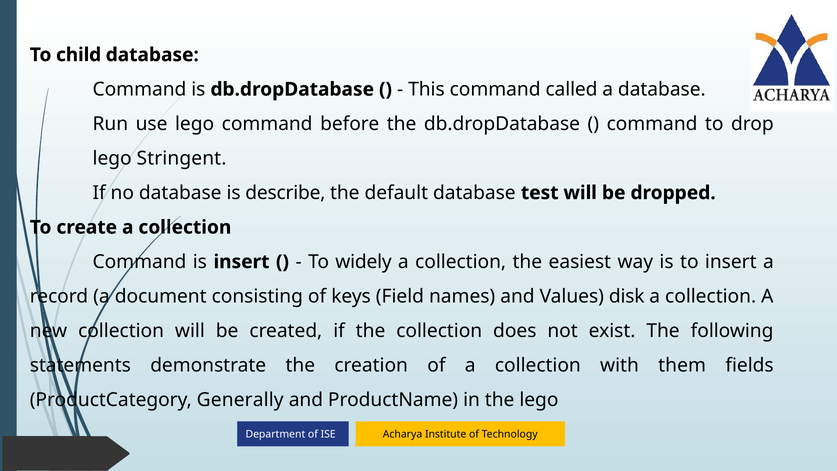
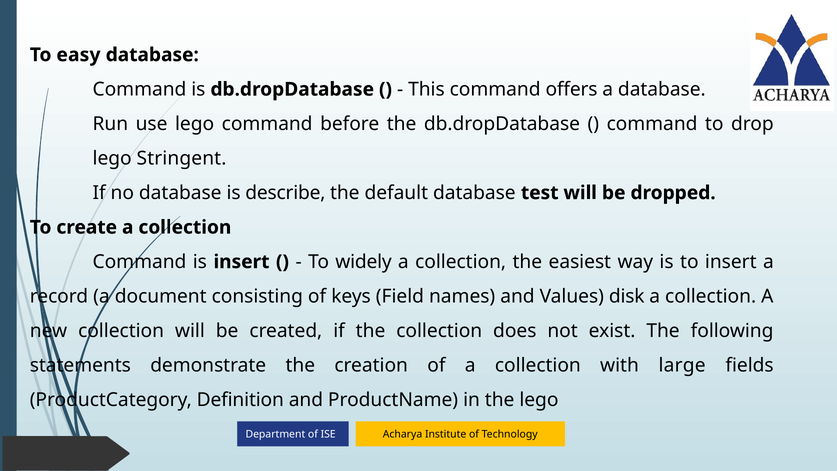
child: child -> easy (78, 55)
called: called -> offers (572, 89)
them: them -> large (682, 365)
Generally: Generally -> Definition (240, 400)
